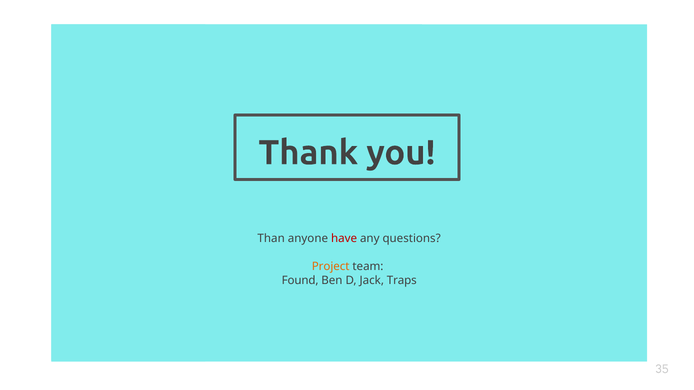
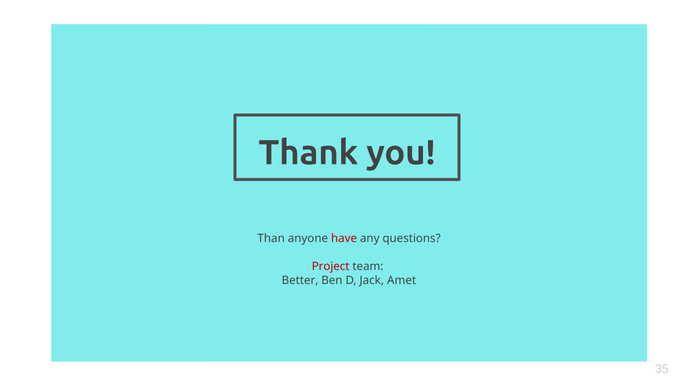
Project colour: orange -> red (331, 267)
Found: Found -> Better (300, 281)
Traps: Traps -> Amet (402, 281)
